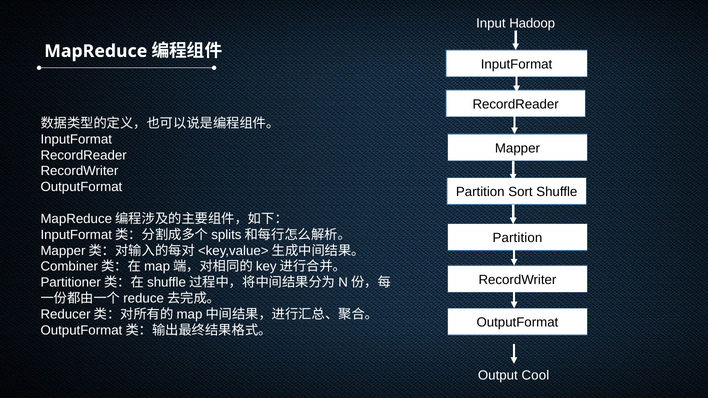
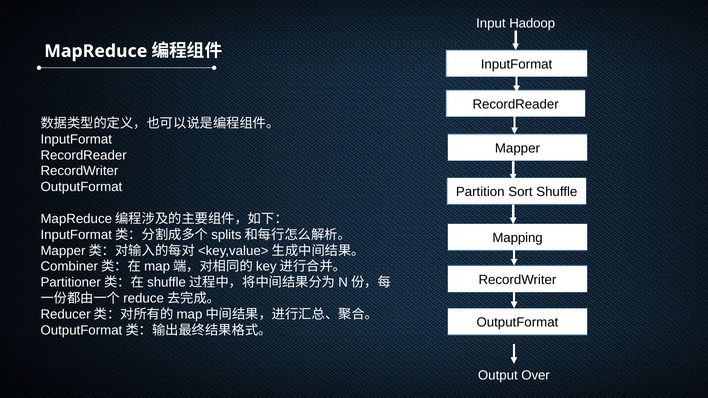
Partition: Partition -> Mapping (518, 238)
Cool: Cool -> Over (536, 376)
